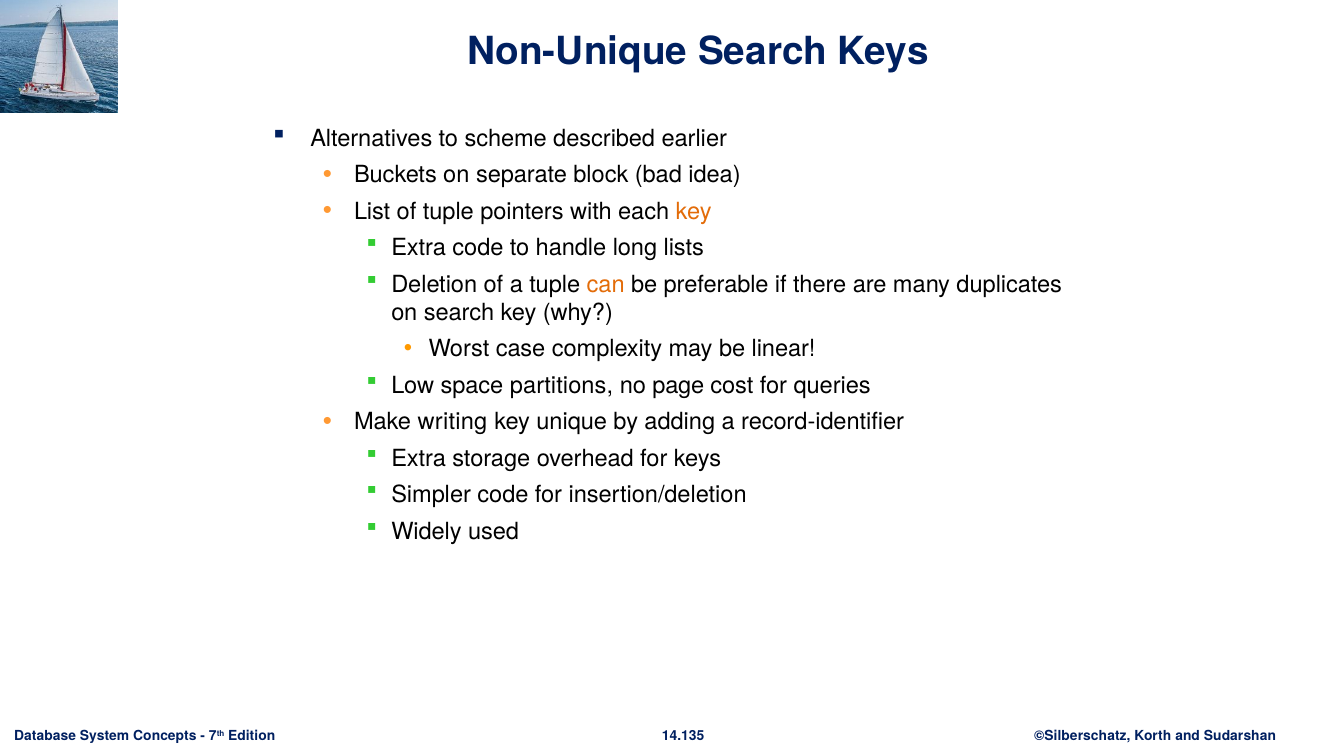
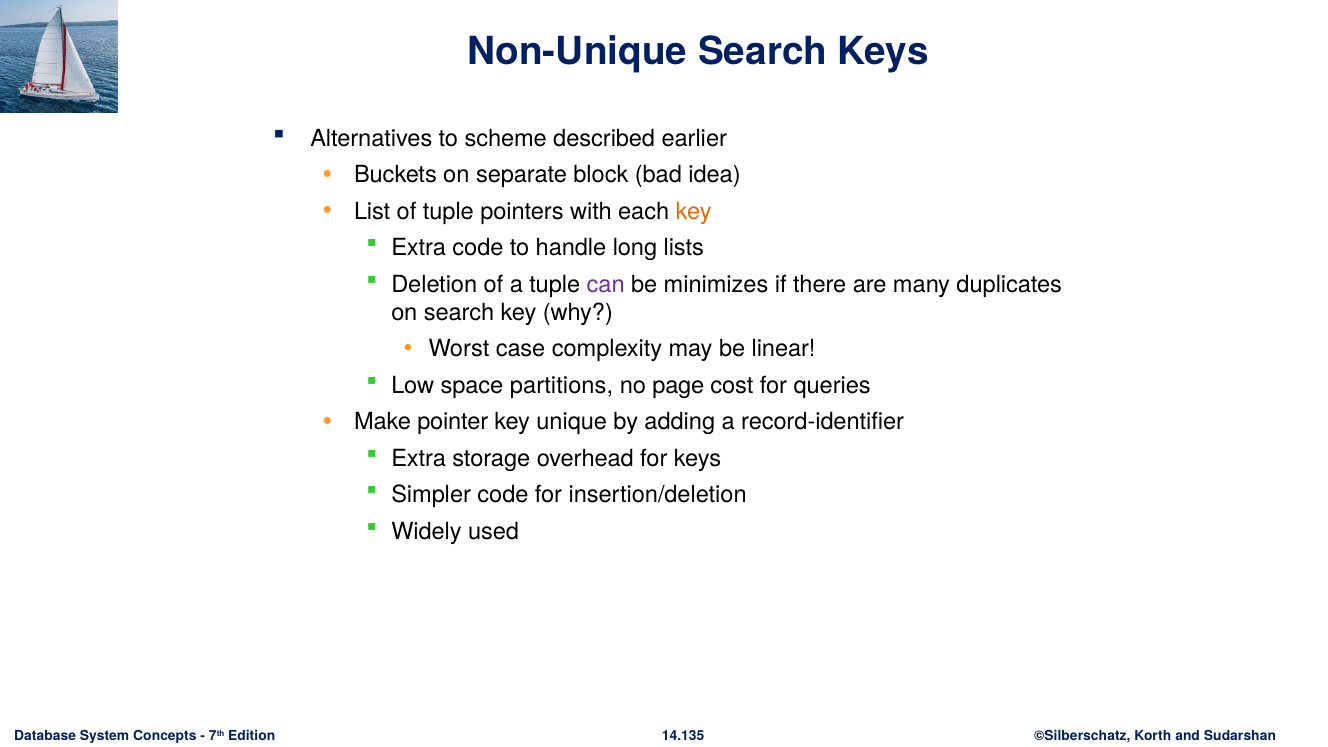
can colour: orange -> purple (606, 284)
preferable: preferable -> minimizes (716, 284)
writing: writing -> pointer (453, 422)
